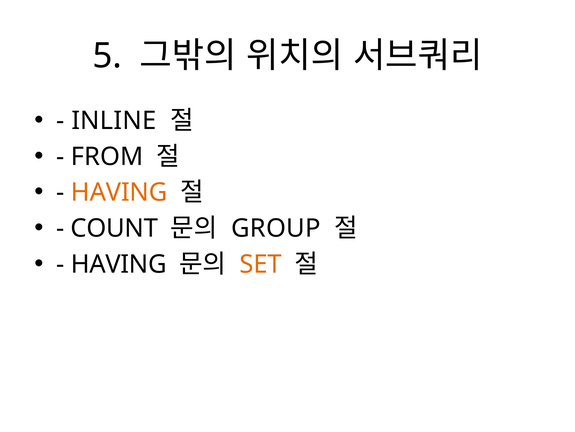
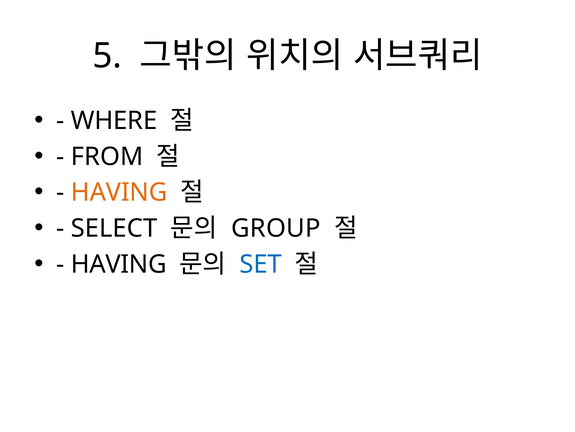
INLINE: INLINE -> WHERE (114, 121)
COUNT: COUNT -> SELECT (114, 228)
SET colour: orange -> blue (261, 264)
